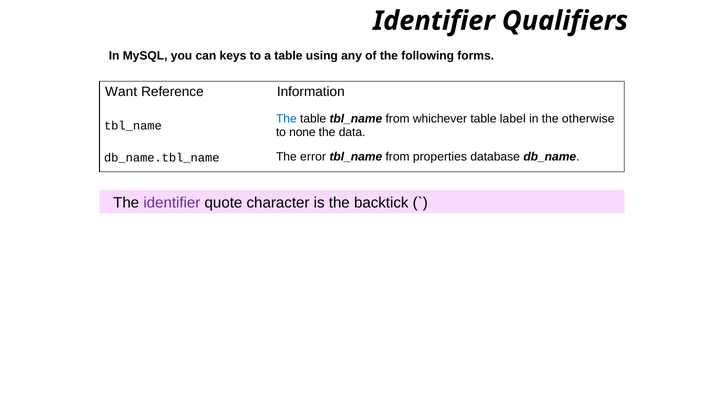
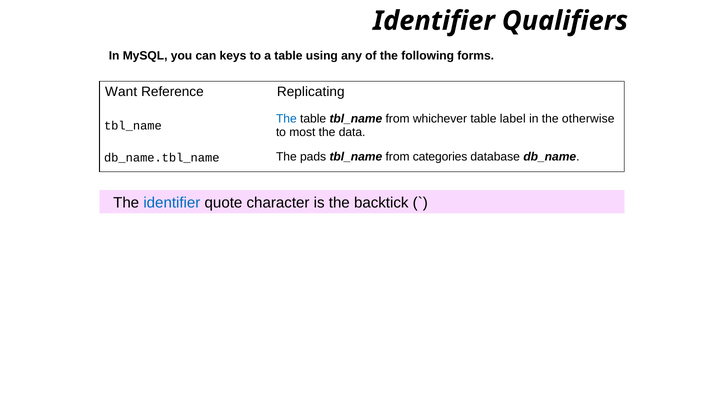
Information: Information -> Replicating (311, 92)
none: none -> most (302, 133)
error: error -> pads (313, 157)
properties: properties -> categories (440, 157)
identifier colour: purple -> blue (172, 203)
